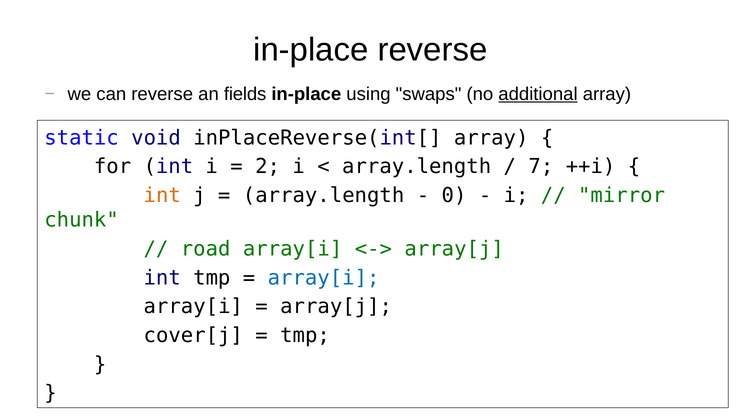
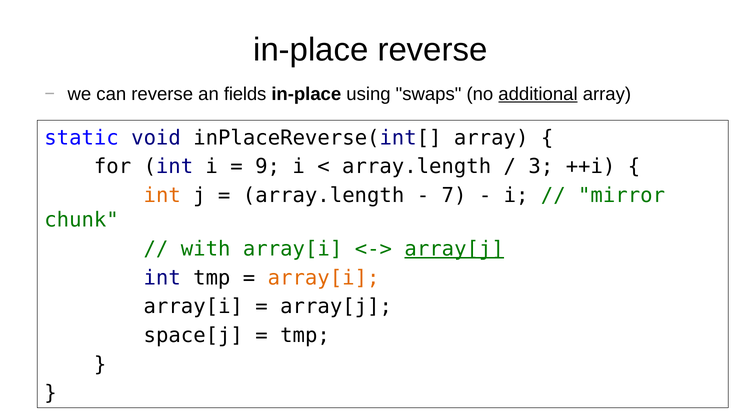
2: 2 -> 9 (268, 166)
7: 7 -> 3 (541, 166)
0: 0 -> 7 (454, 195)
road: road -> with (206, 249)
array[j underline: none -> present (454, 249)
array[i colour: blue -> orange (324, 278)
cover[j: cover[j -> space[j (193, 335)
